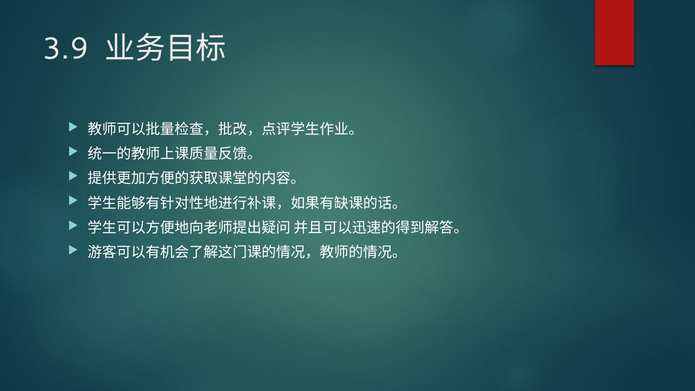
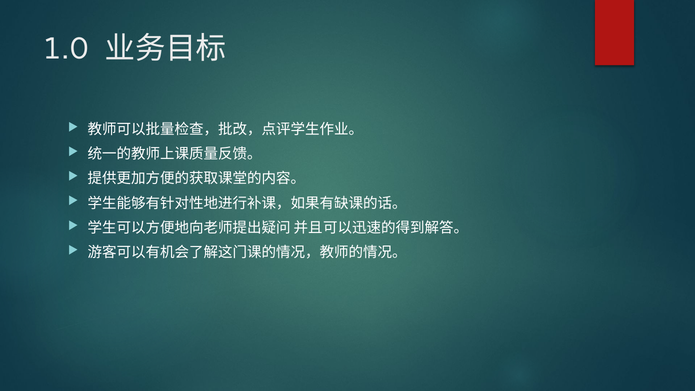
3.9: 3.9 -> 1.0 (66, 49)
